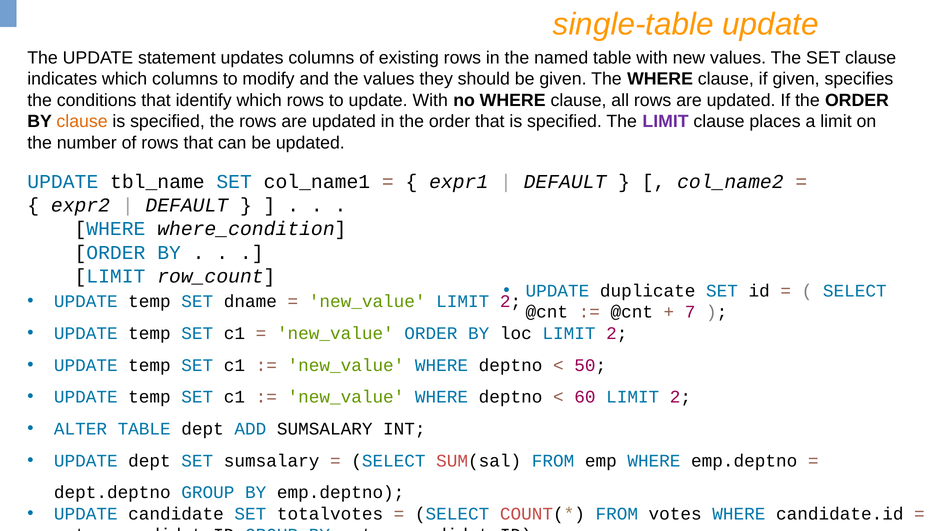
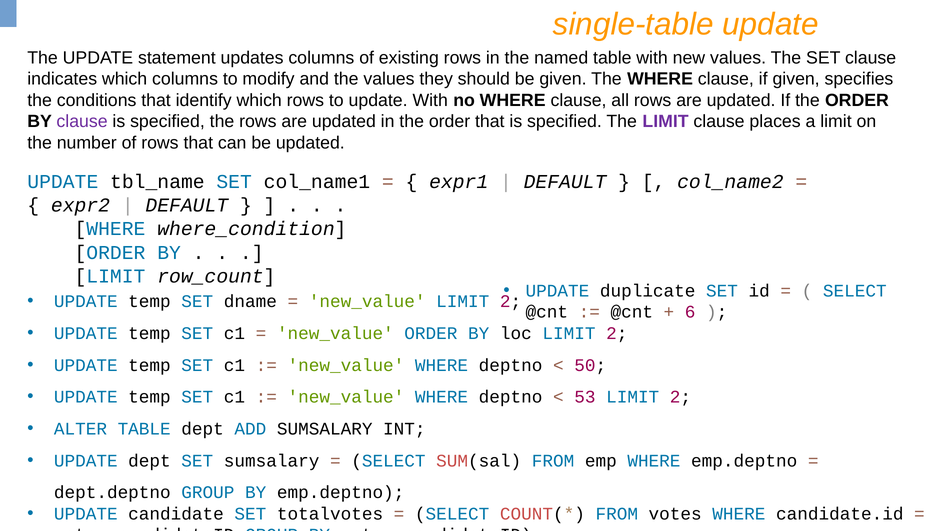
clause colour: orange -> purple (82, 122)
7: 7 -> 6 (690, 312)
60: 60 -> 53 (585, 397)
